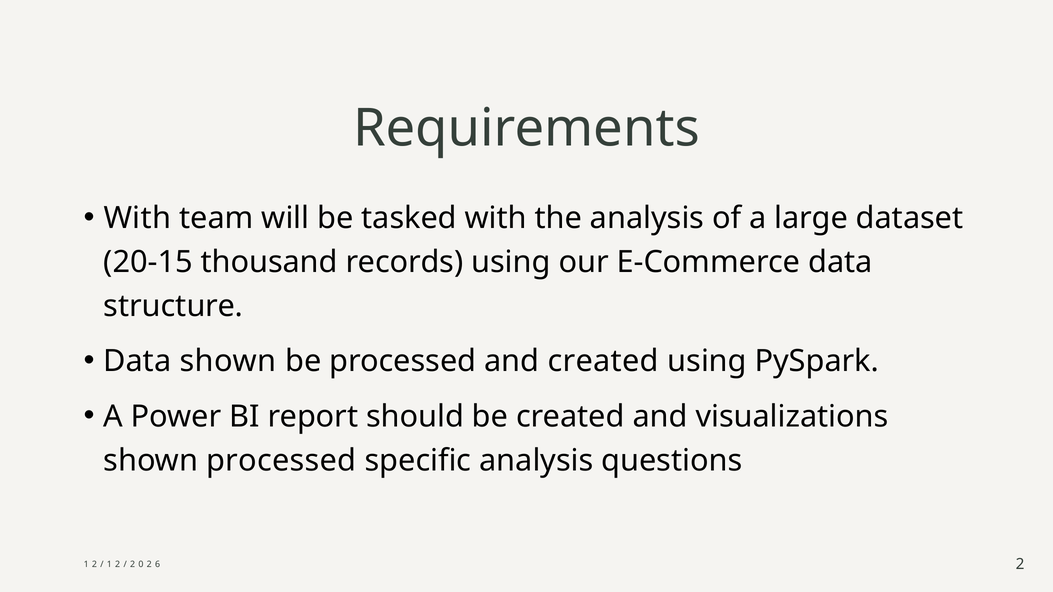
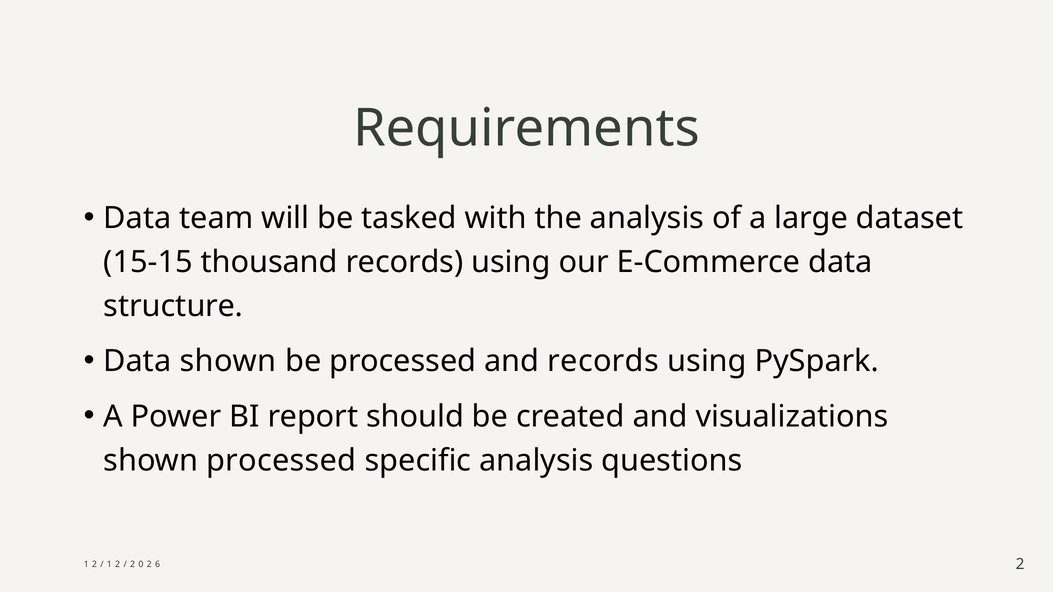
With: With -> Data (137, 218)
20-15: 20-15 -> 15-15 (148, 262)
and created: created -> records (603, 362)
